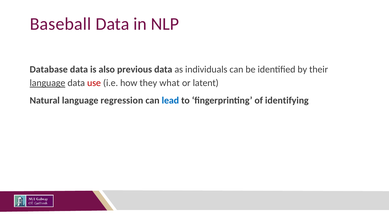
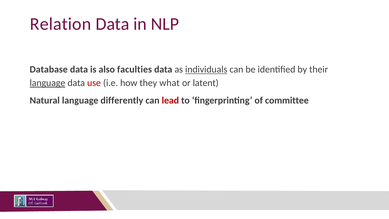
Baseball: Baseball -> Relation (61, 24)
previous: previous -> faculties (135, 69)
individuals underline: none -> present (206, 69)
regression: regression -> differently (122, 100)
lead colour: blue -> red (170, 100)
identifying: identifying -> committee (287, 100)
